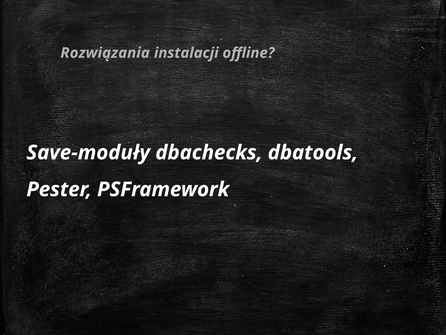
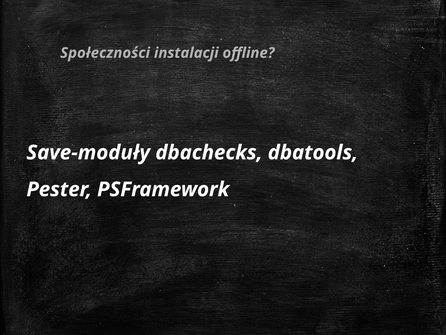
Rozwiązania: Rozwiązania -> Społeczności (105, 53)
